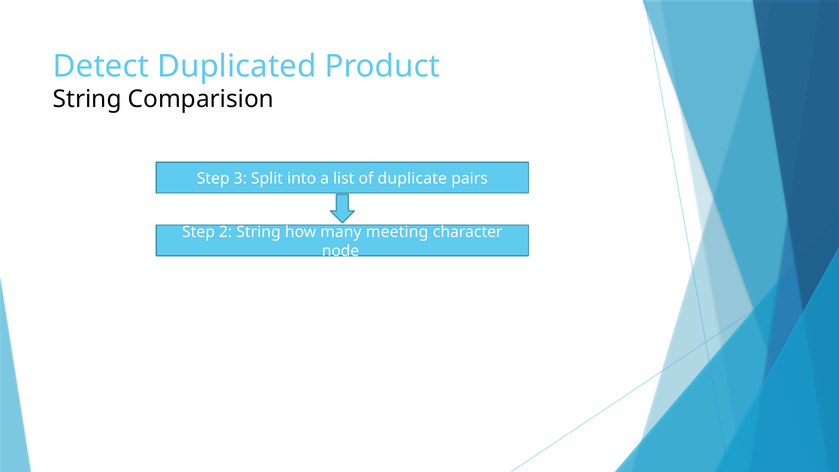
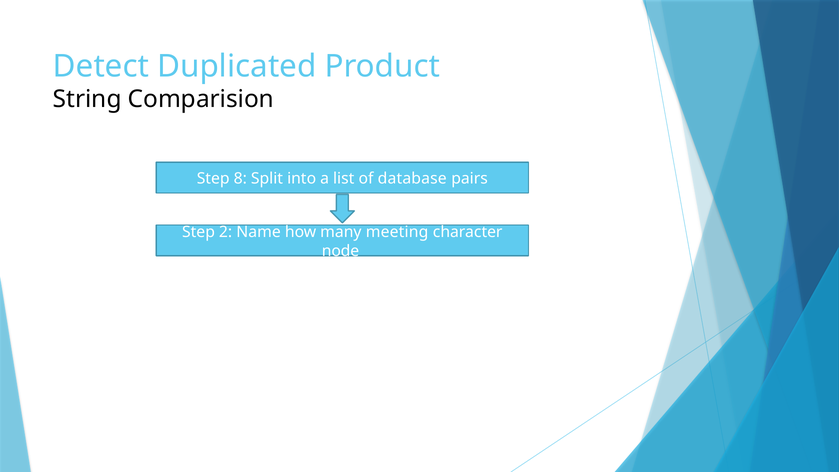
3: 3 -> 8 (240, 179)
duplicate: duplicate -> database (412, 179)
2 String: String -> Name (259, 232)
